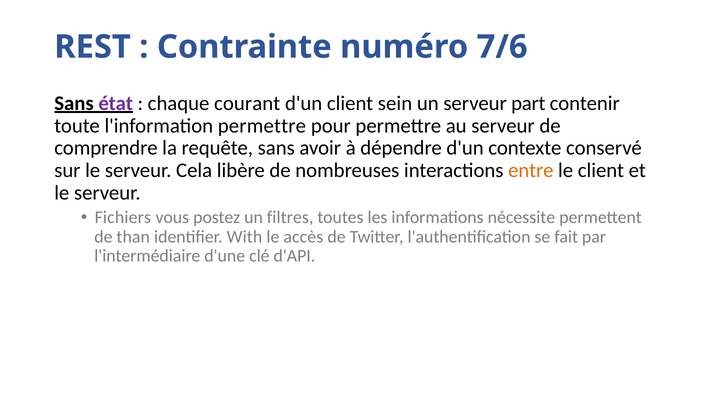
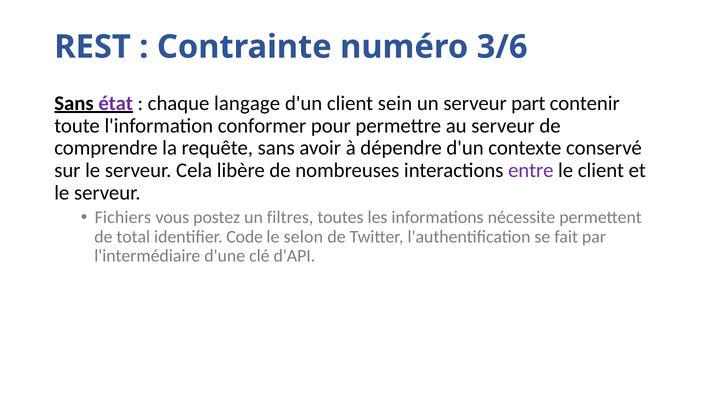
7/6: 7/6 -> 3/6 (502, 47)
courant: courant -> langage (247, 103)
l'information permettre: permettre -> conformer (262, 126)
entre colour: orange -> purple (531, 170)
than: than -> total (133, 236)
With: With -> Code (245, 236)
accès: accès -> selon (303, 236)
